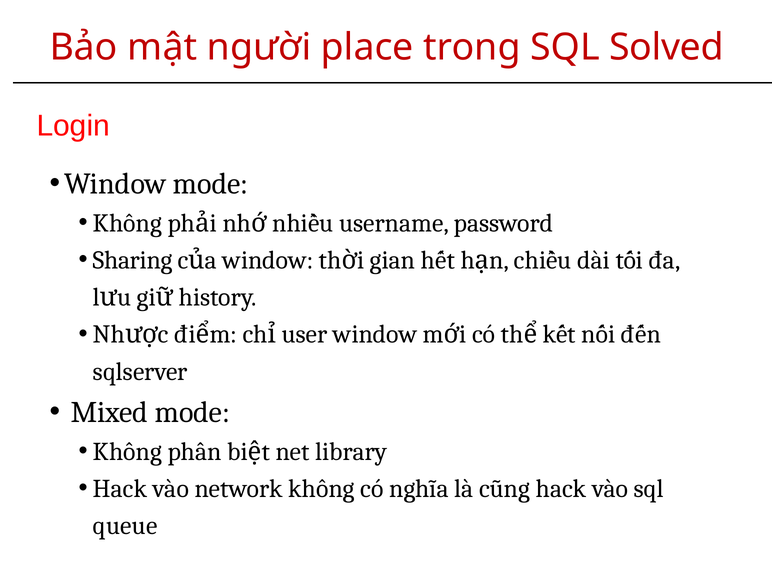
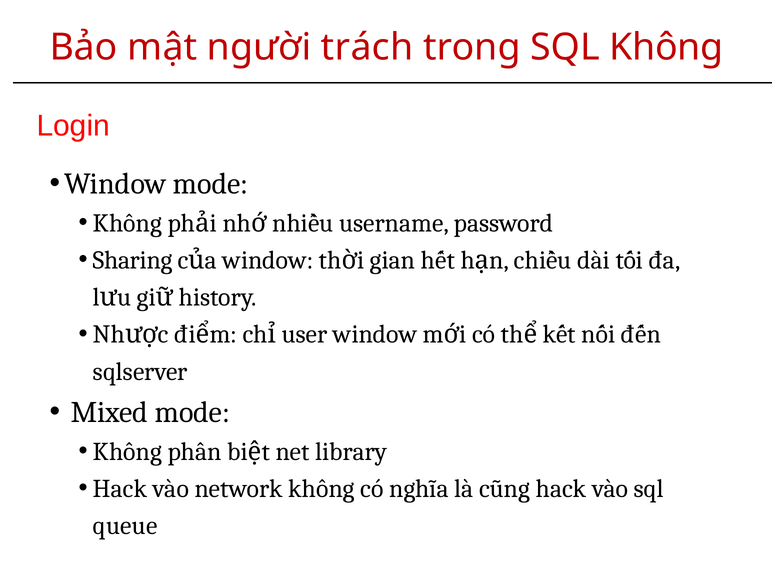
place: place -> trách (367, 48)
Solved: Solved -> Không (666, 48)
